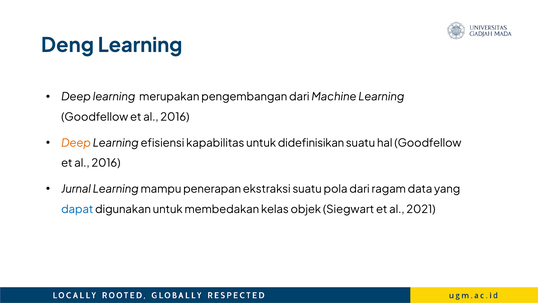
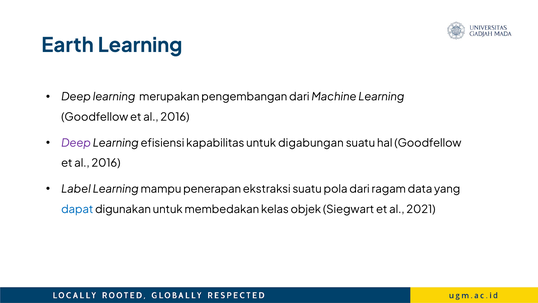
Deng: Deng -> Earth (67, 45)
Deep colour: orange -> purple (76, 143)
didefinisikan: didefinisikan -> digabungan (311, 143)
Jurnal: Jurnal -> Label (76, 189)
